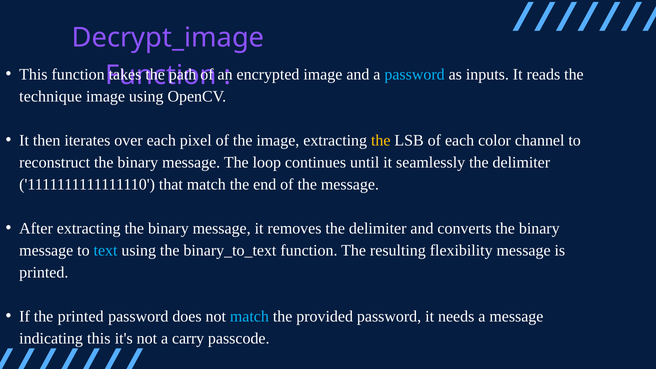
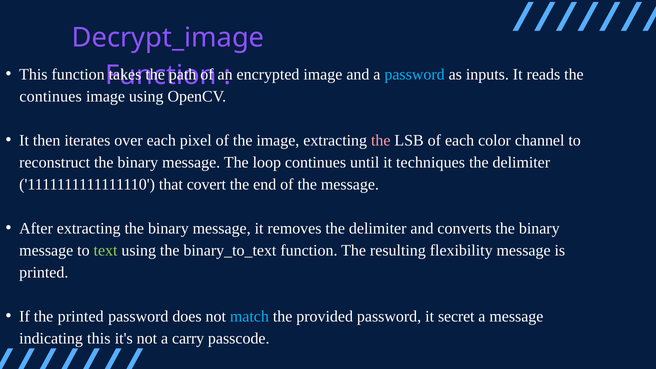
technique: technique -> continues (51, 96)
the colour: yellow -> pink (381, 141)
seamlessly: seamlessly -> techniques (431, 163)
that match: match -> covert (206, 185)
text colour: light blue -> light green (106, 251)
needs: needs -> secret (456, 317)
